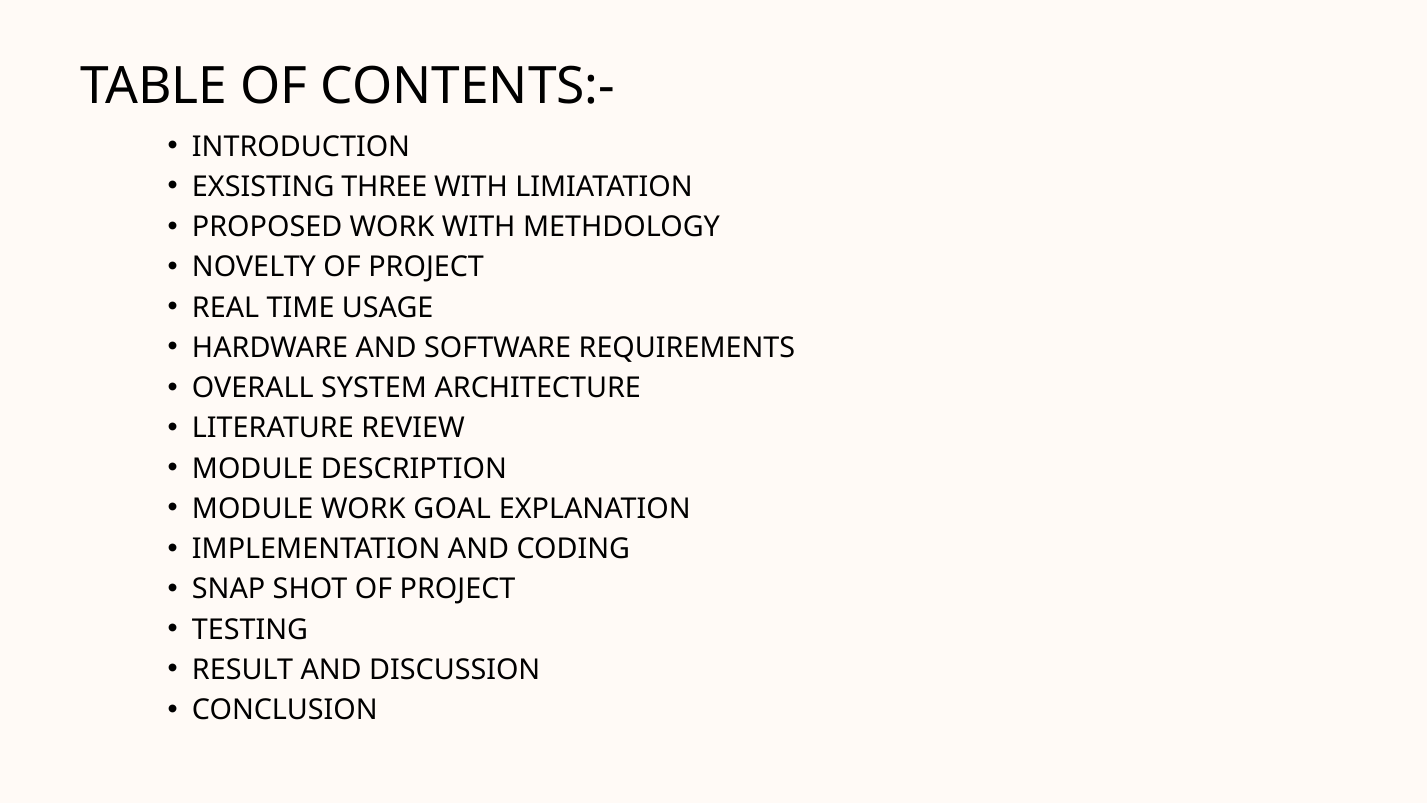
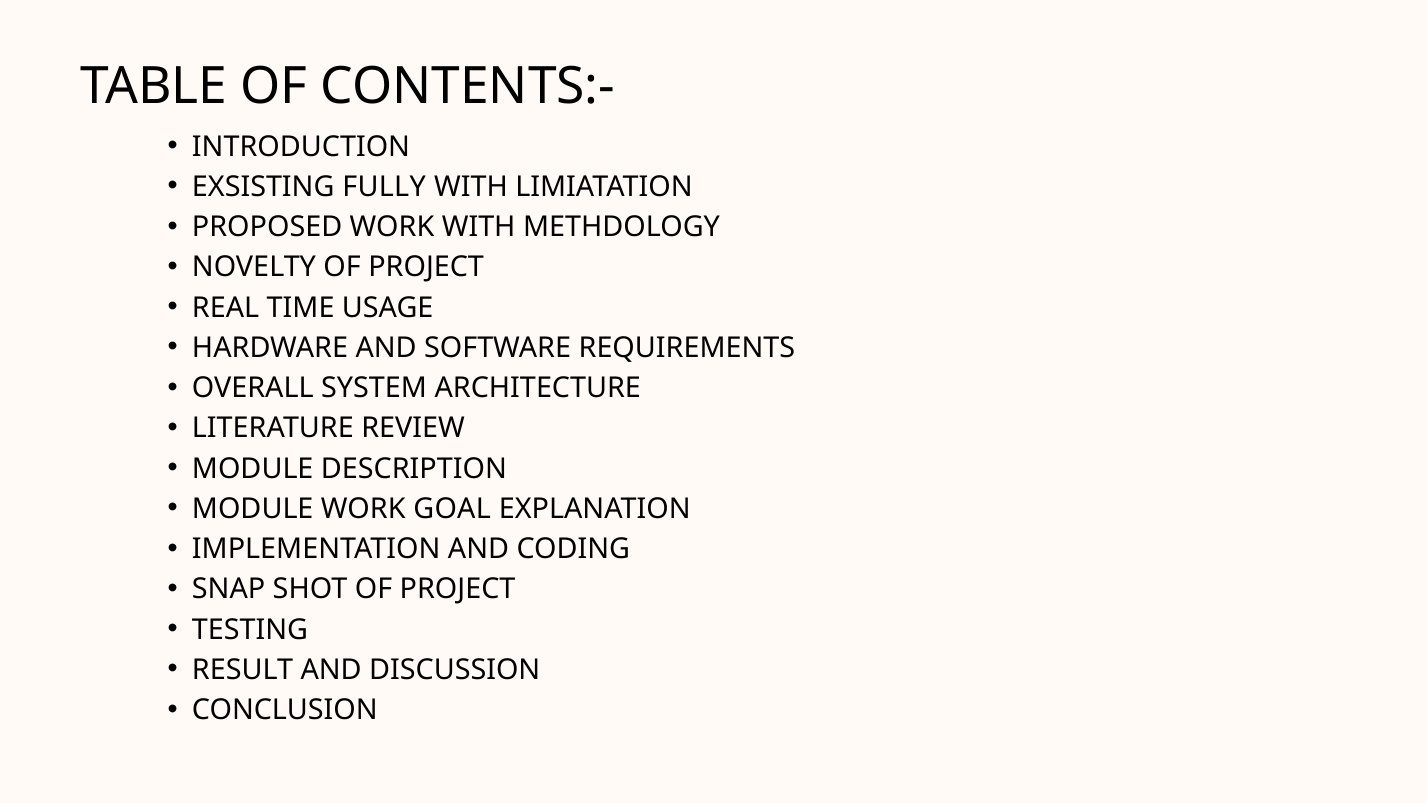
THREE: THREE -> FULLY (384, 187)
